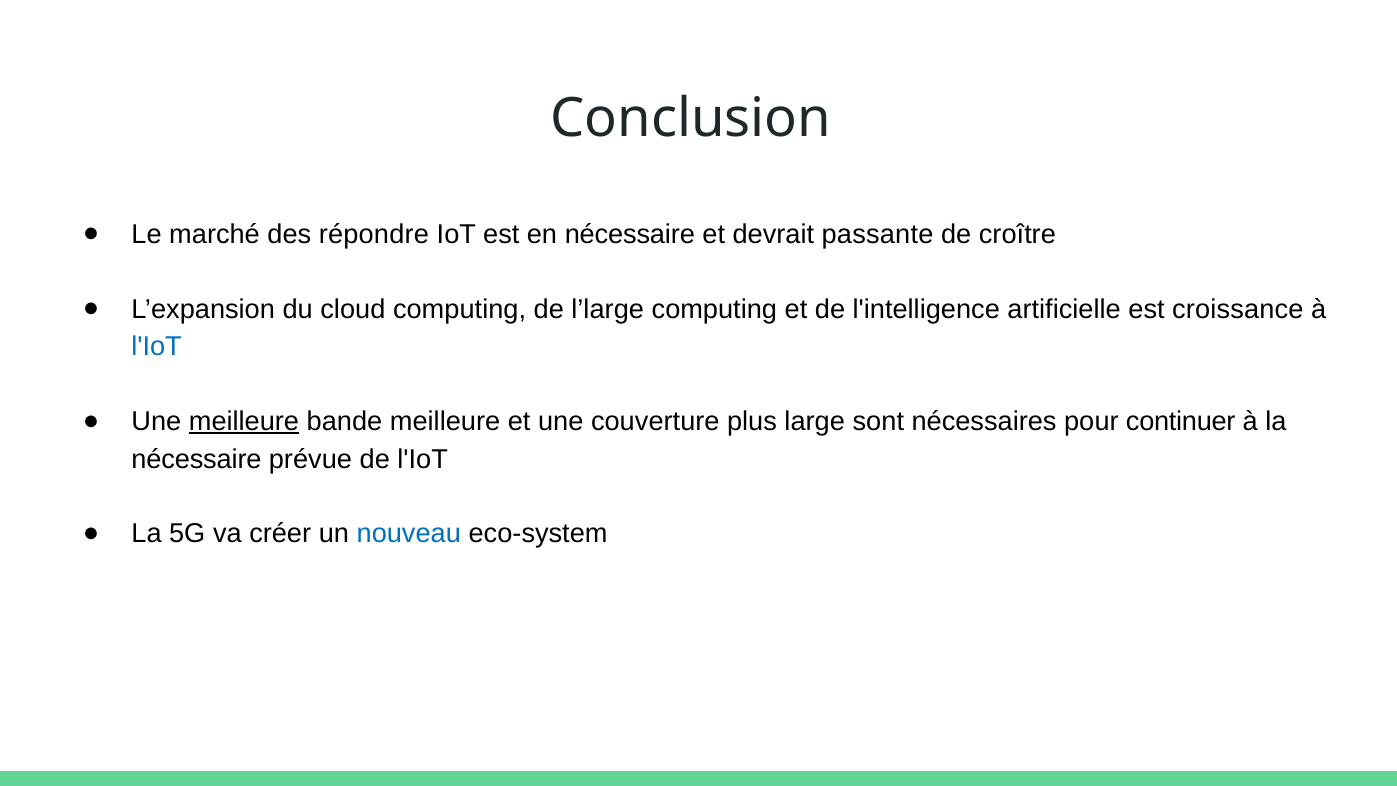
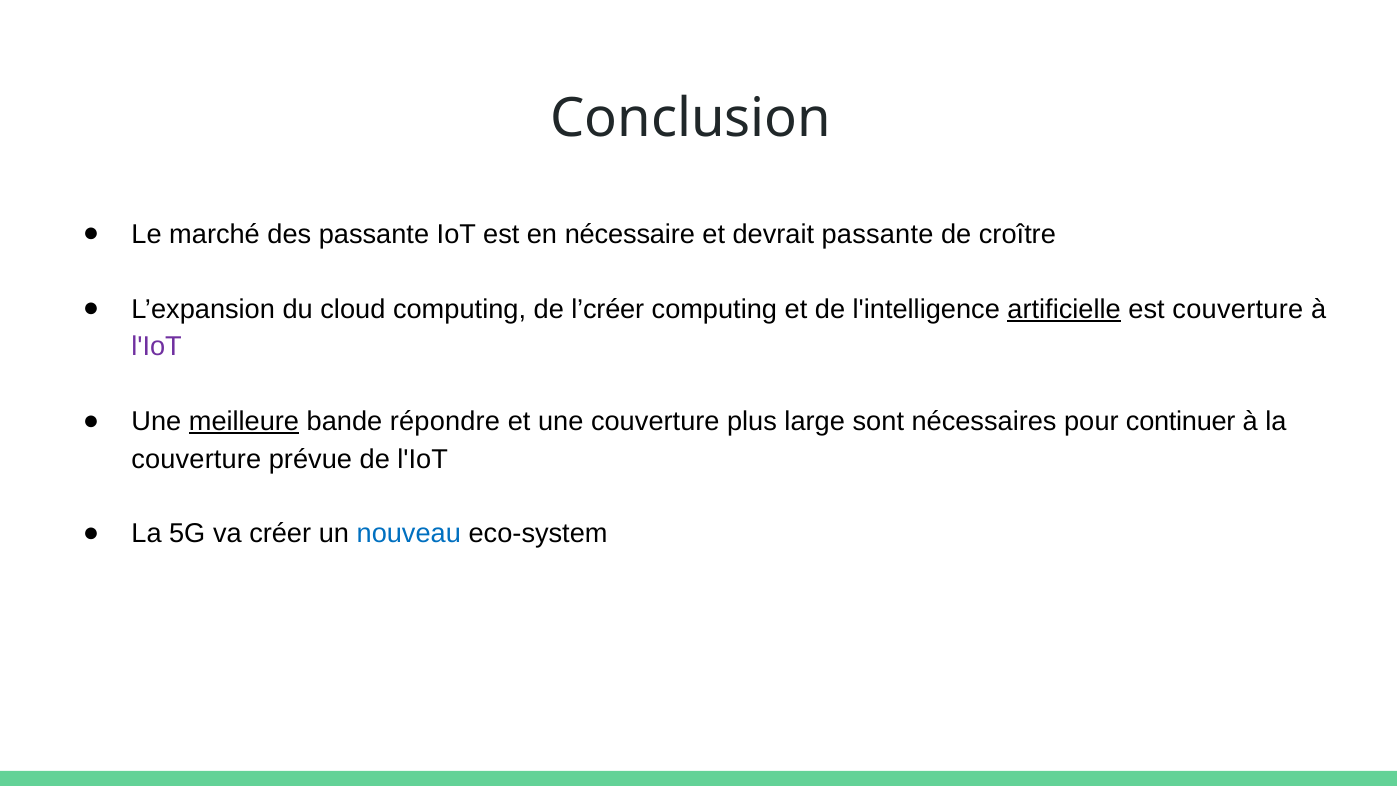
des répondre: répondre -> passante (374, 234)
l’large: l’large -> l’créer (608, 309)
artificielle underline: none -> present (1064, 309)
est croissance: croissance -> couverture (1238, 309)
l'IoT colour: blue -> purple (157, 347)
bande meilleure: meilleure -> répondre (445, 422)
nécessaire: nécessaire -> couverture (196, 459)
